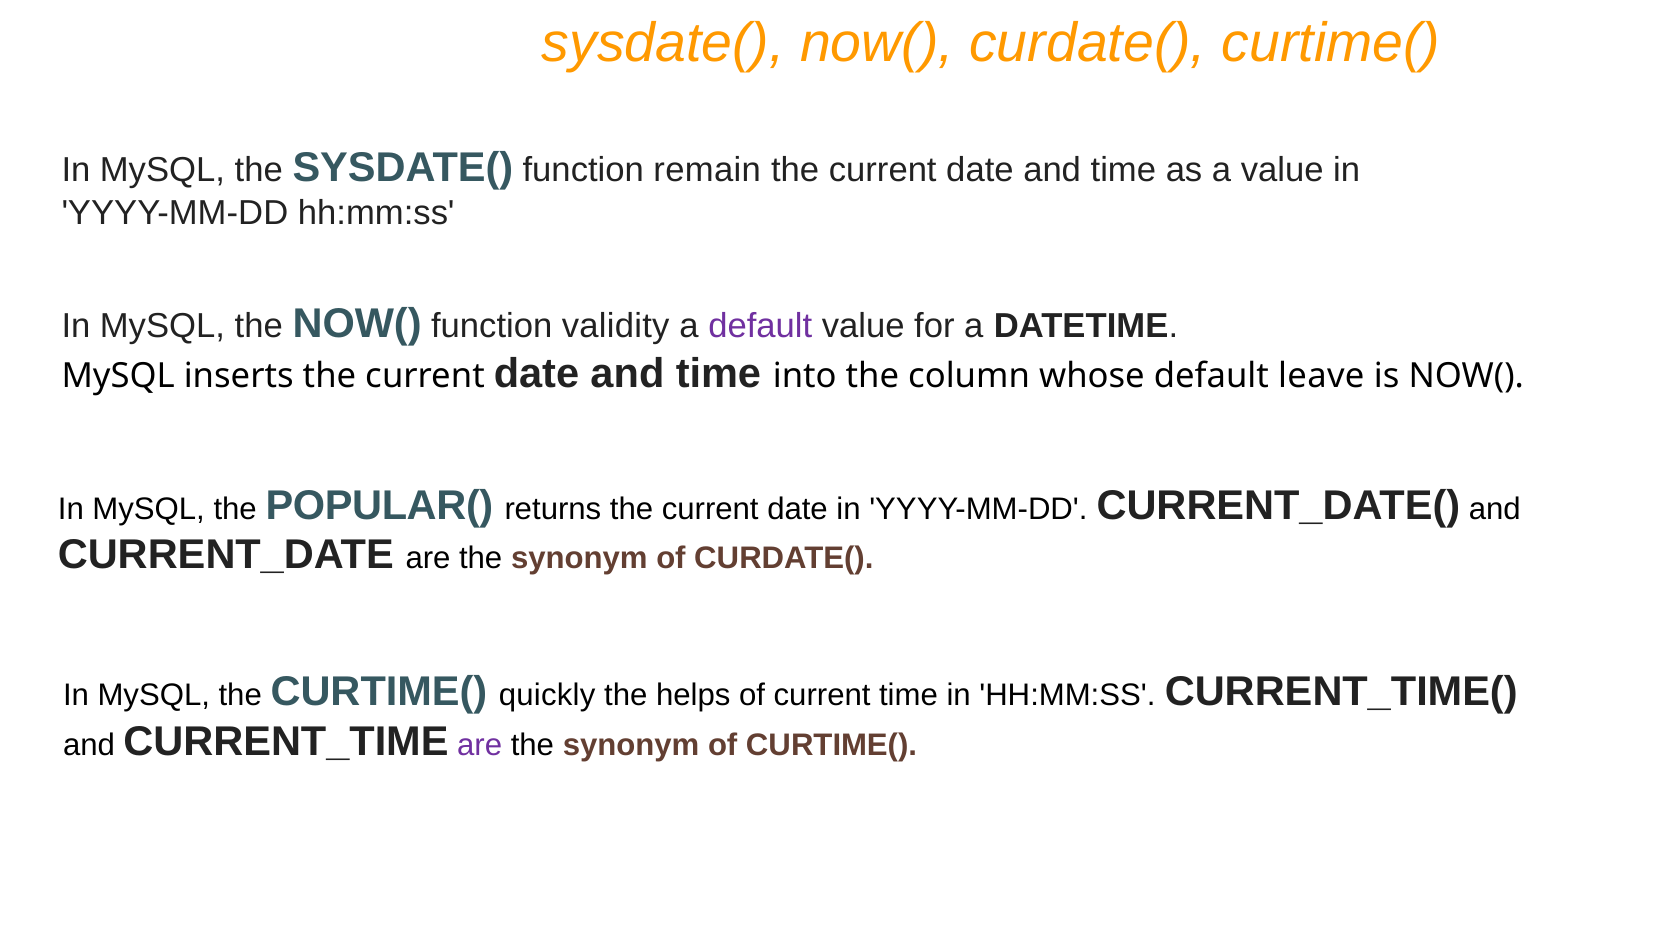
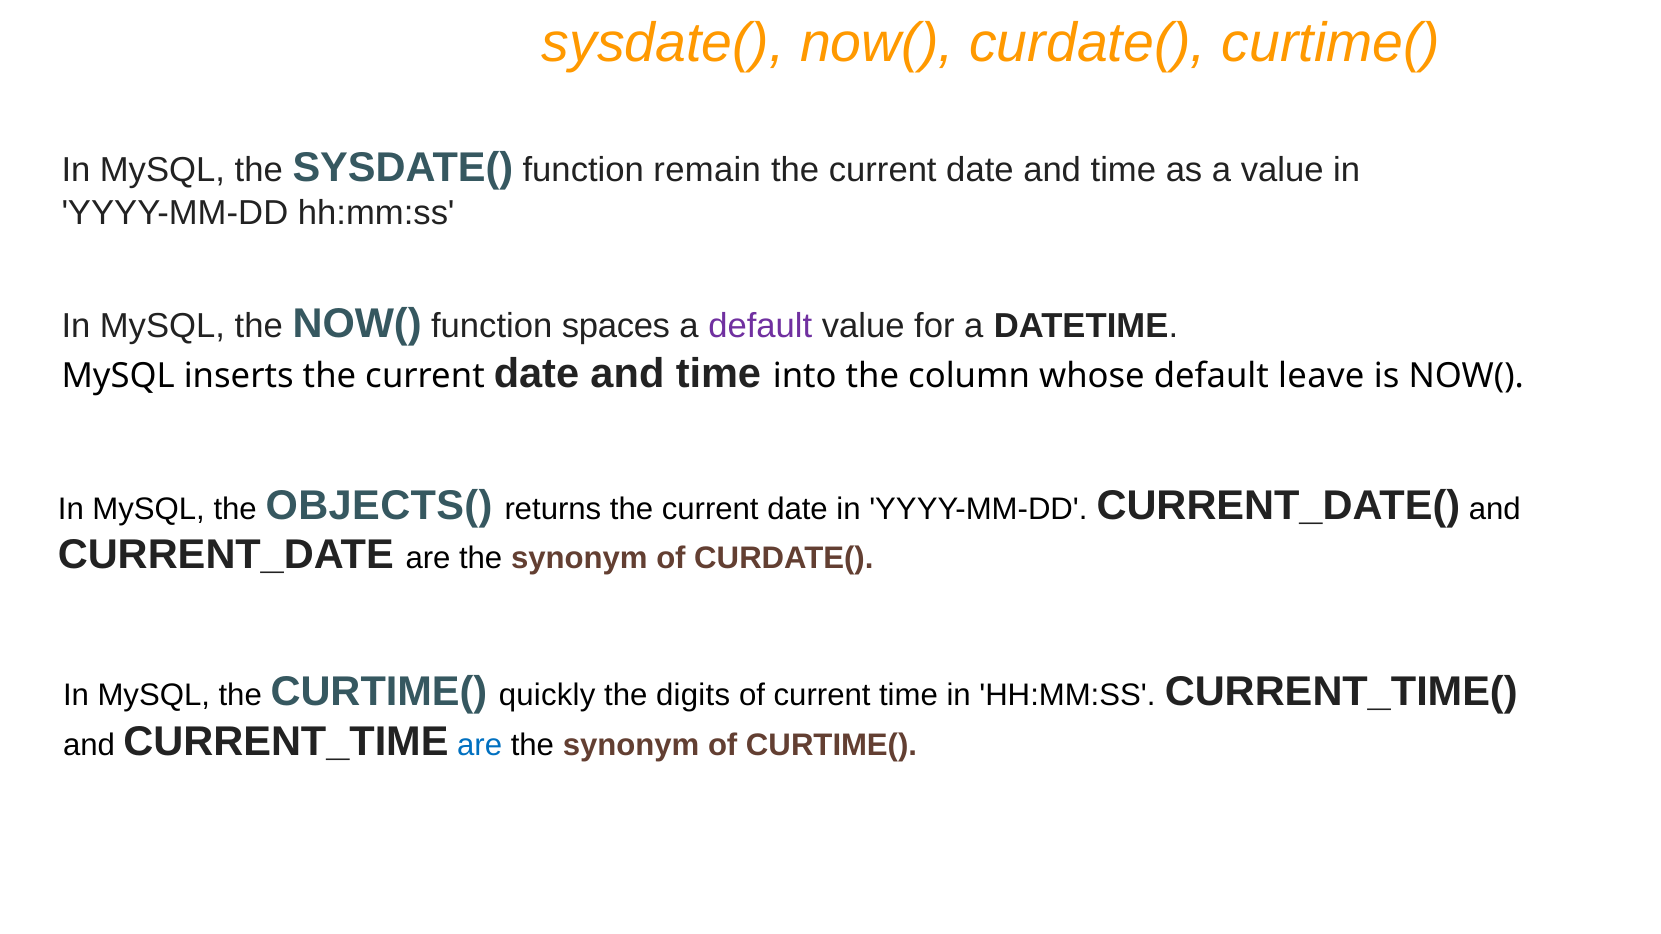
validity: validity -> spaces (616, 326)
POPULAR(: POPULAR( -> OBJECTS( (379, 506)
helps: helps -> digits (693, 695)
are colour: purple -> blue (480, 745)
